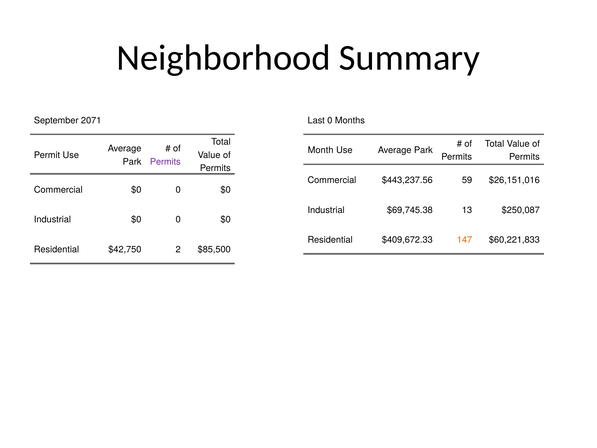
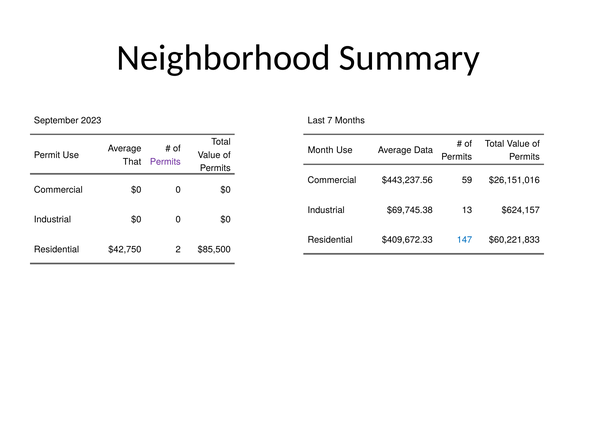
2071: 2071 -> 2023 (91, 120)
Last 0: 0 -> 7 (330, 120)
Park: Park -> Data (423, 150)
Park: Park -> That (132, 162)
$250,087: $250,087 -> $624,157 (521, 210)
147 colour: orange -> blue (464, 240)
